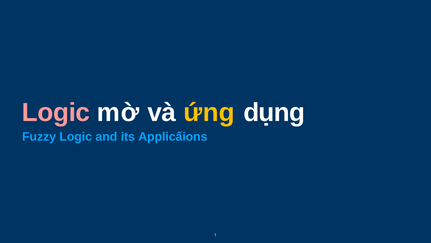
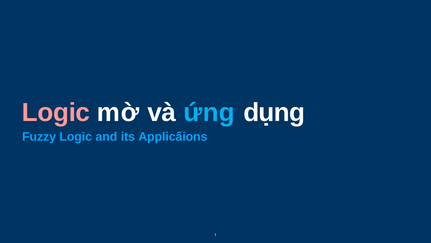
ứng colour: yellow -> light blue (209, 112)
